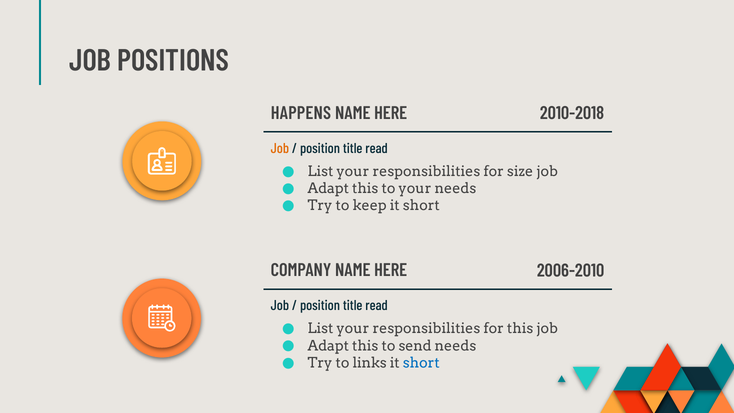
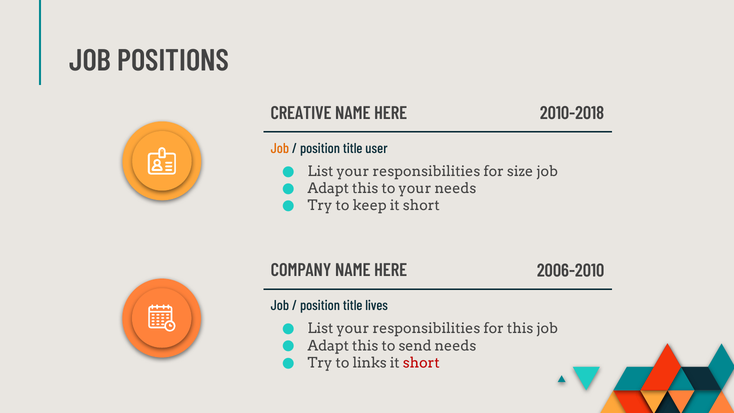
HAPPENS: HAPPENS -> CREATIVE (301, 113)
read: read -> user (376, 148)
read: read -> lives (377, 305)
short colour: blue -> red (421, 363)
